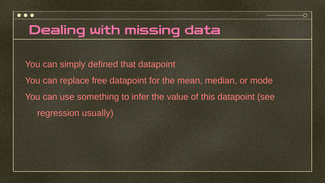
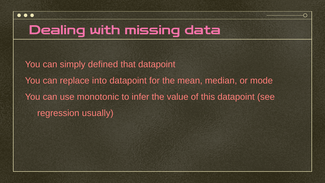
free: free -> into (99, 80)
something: something -> monotonic (98, 97)
